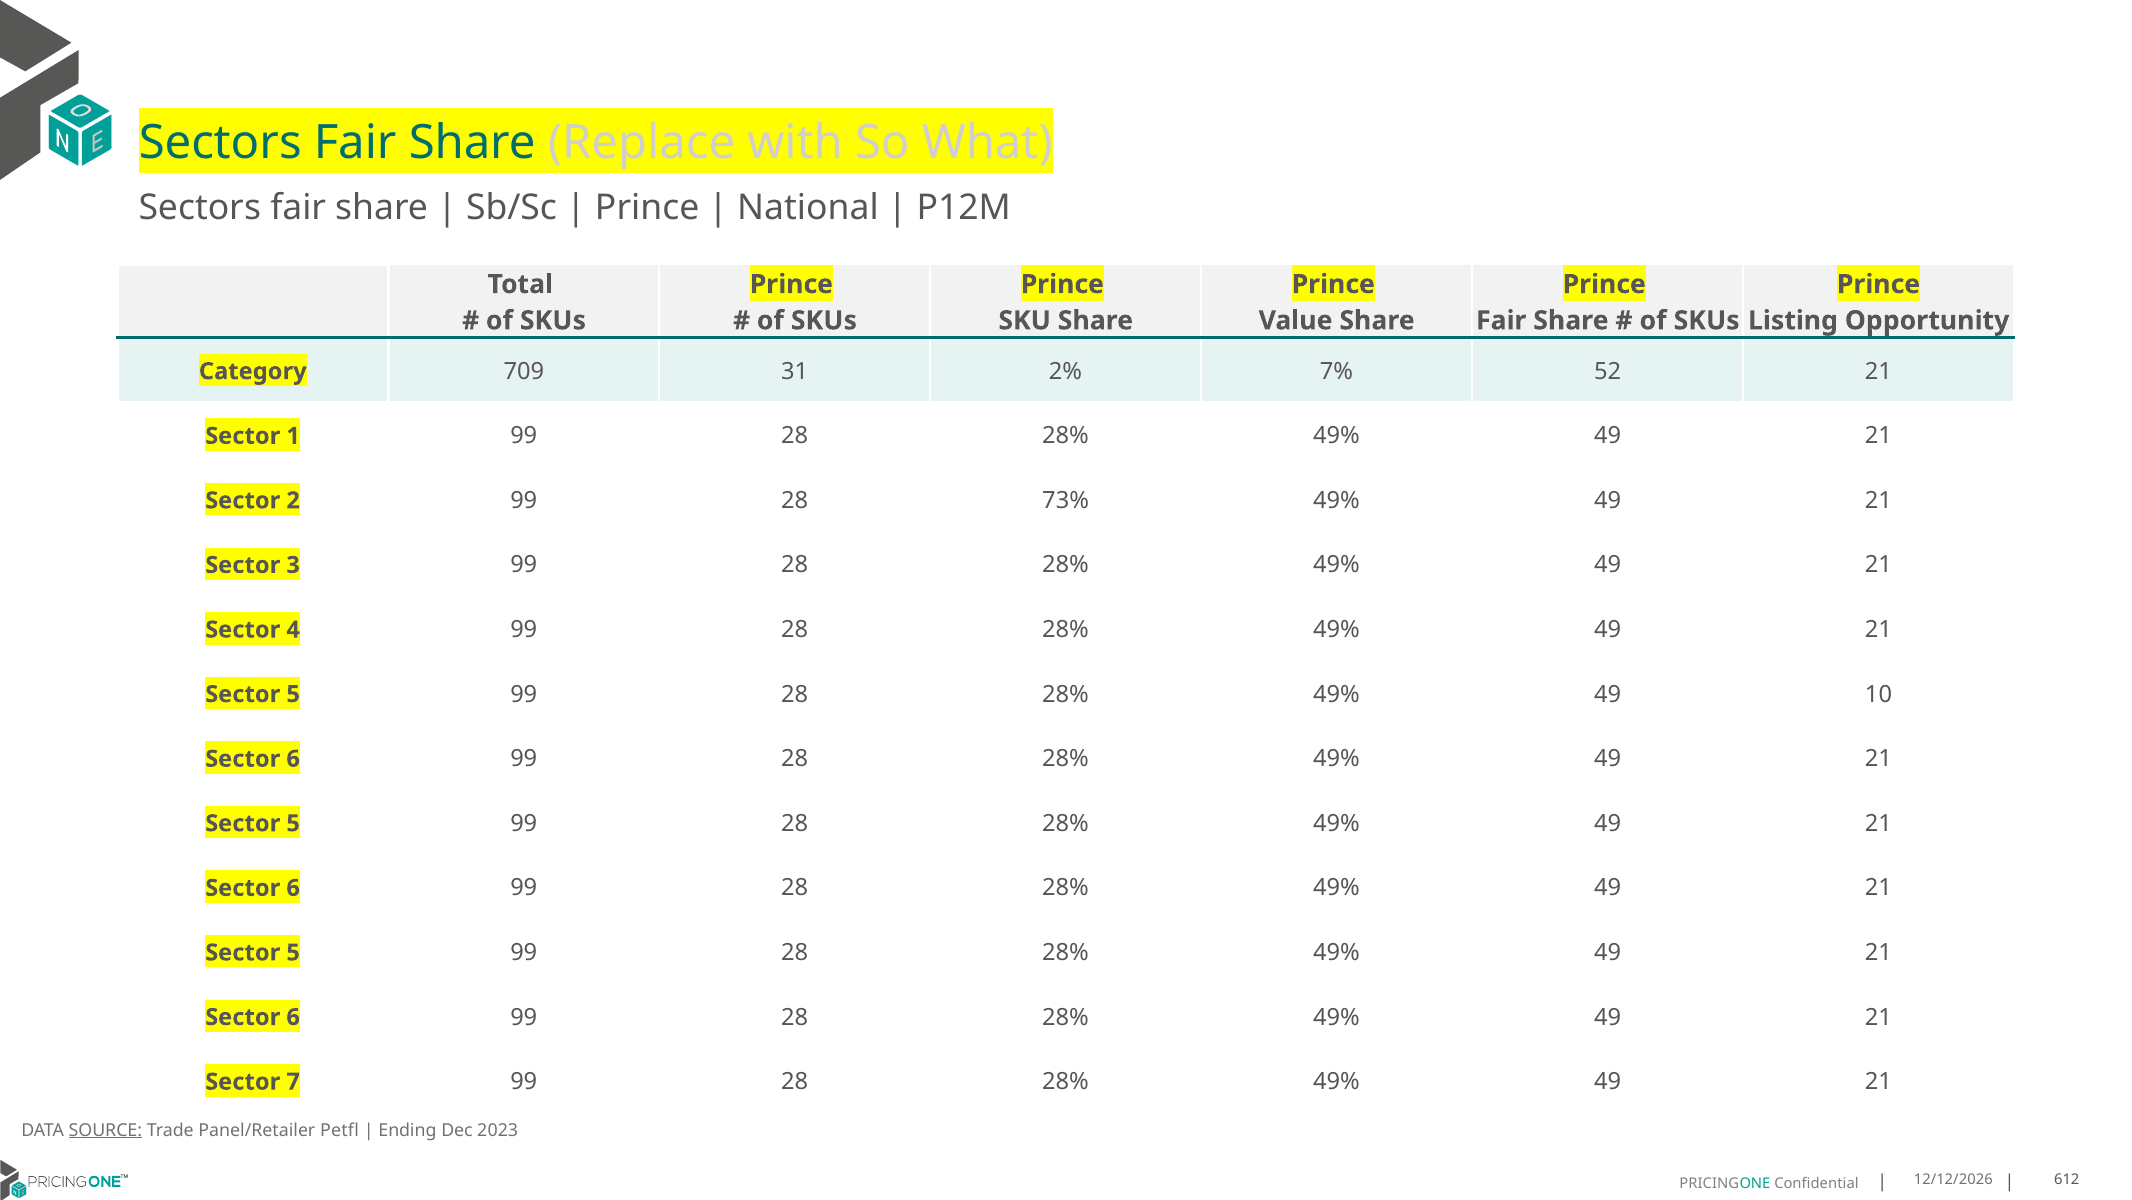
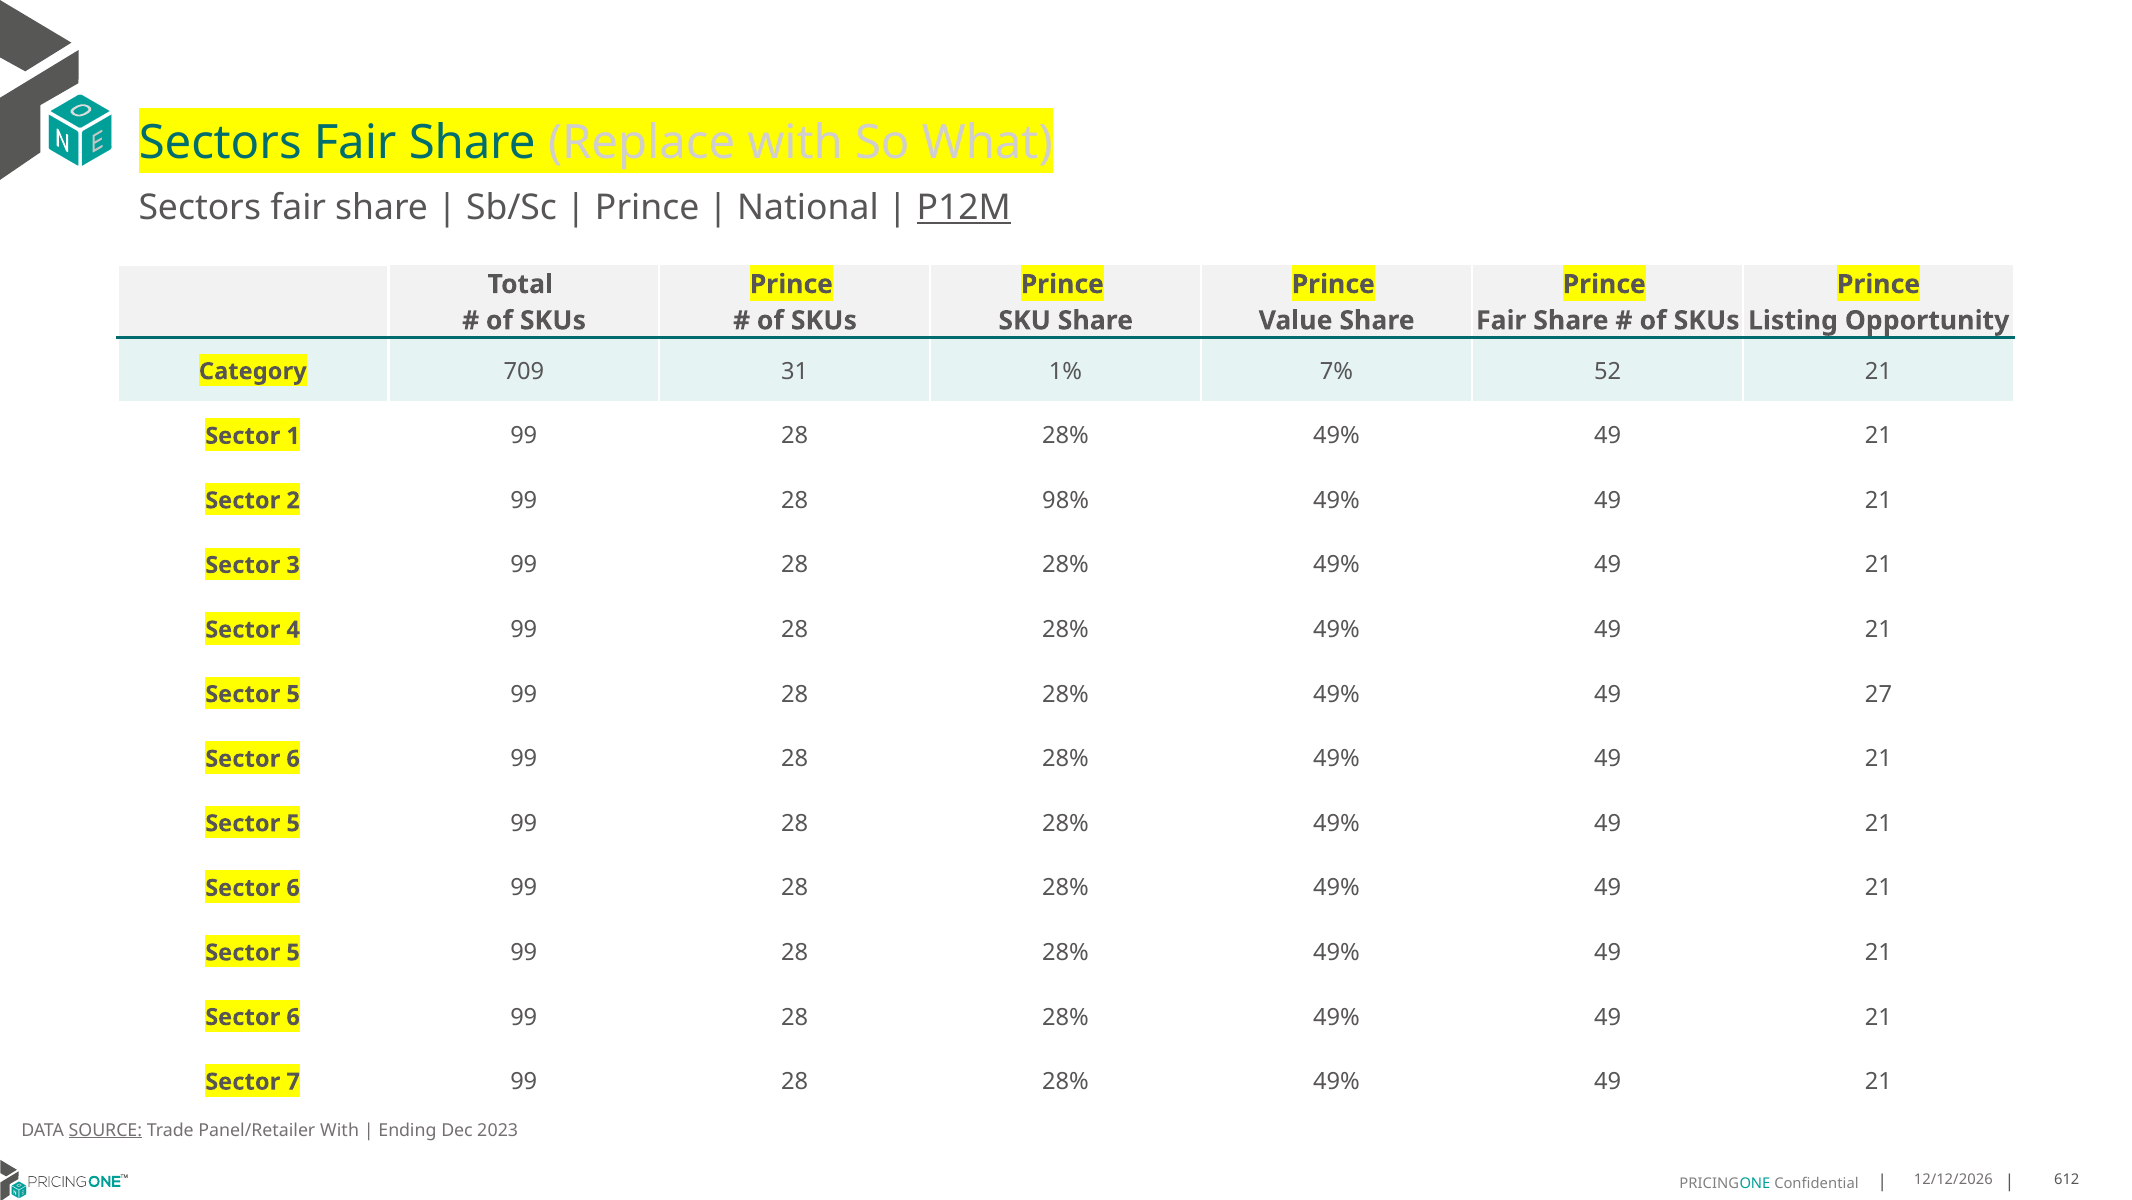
P12M underline: none -> present (964, 208)
2%: 2% -> 1% (1066, 371)
73%: 73% -> 98% (1066, 500)
10: 10 -> 27 (1879, 694)
Panel/Retailer Petfl: Petfl -> With (340, 1130)
